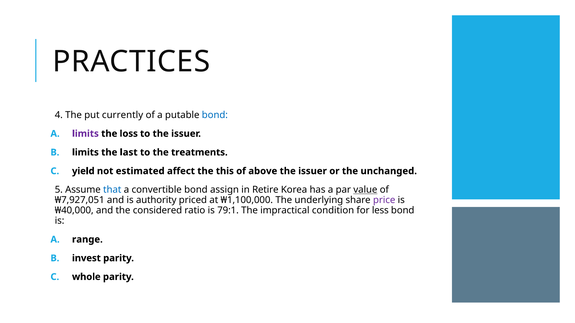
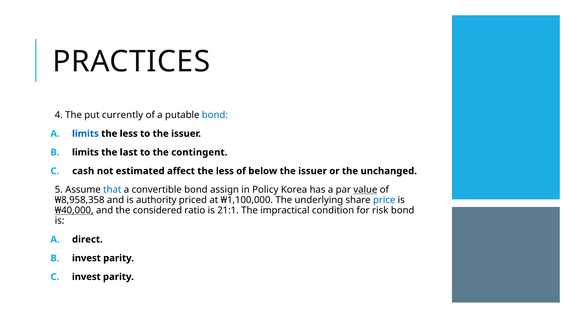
limits colour: purple -> blue (85, 134)
loss: loss -> less (129, 134)
treatments: treatments -> contingent (199, 153)
yield: yield -> cash (83, 171)
affect the this: this -> less (225, 171)
above: above -> below (263, 171)
Retire: Retire -> Policy (265, 190)
₩7,927,051: ₩7,927,051 -> ₩8,958,358 (80, 200)
price colour: purple -> blue (384, 200)
₩40,000 underline: none -> present (74, 211)
79:1: 79:1 -> 21:1 (228, 211)
less: less -> risk (380, 211)
range: range -> direct (87, 240)
whole: whole -> invest (86, 277)
